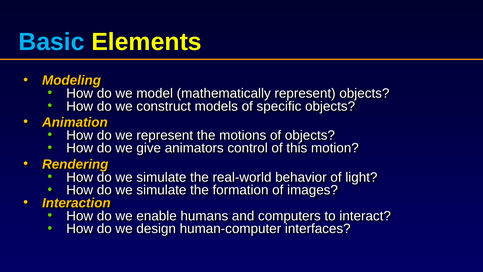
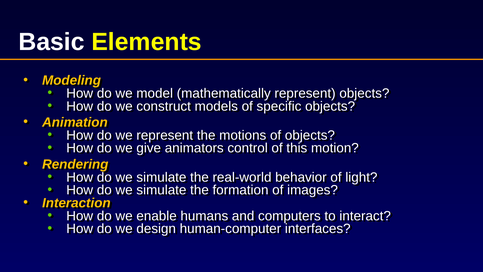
Basic colour: light blue -> white (52, 42)
